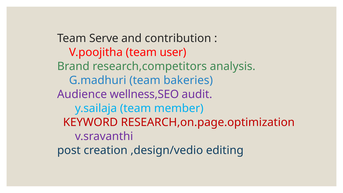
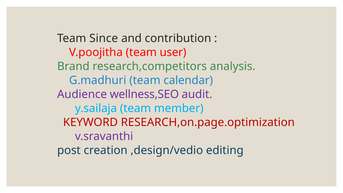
Serve: Serve -> Since (104, 38)
bakeries: bakeries -> calendar (188, 80)
